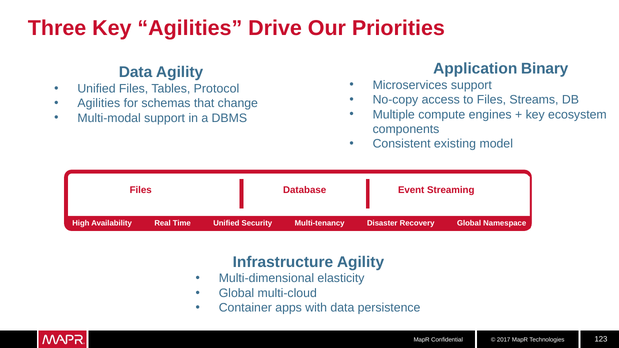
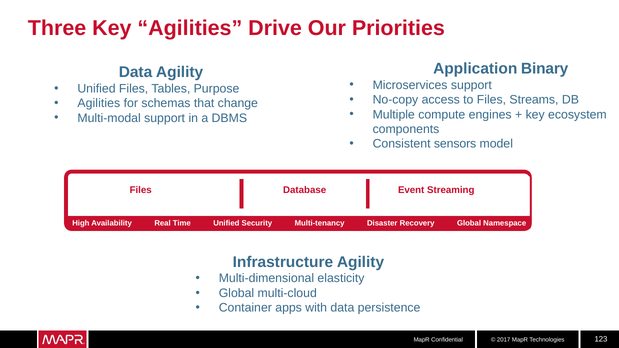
Protocol: Protocol -> Purpose (217, 89)
existing: existing -> sensors (455, 144)
